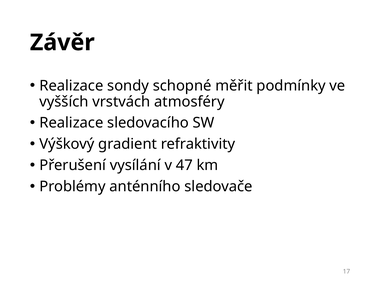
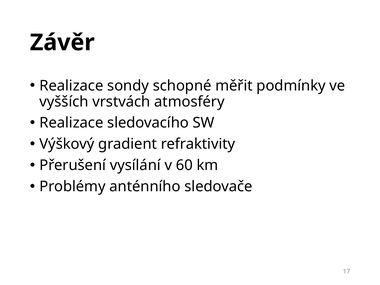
47: 47 -> 60 (184, 165)
